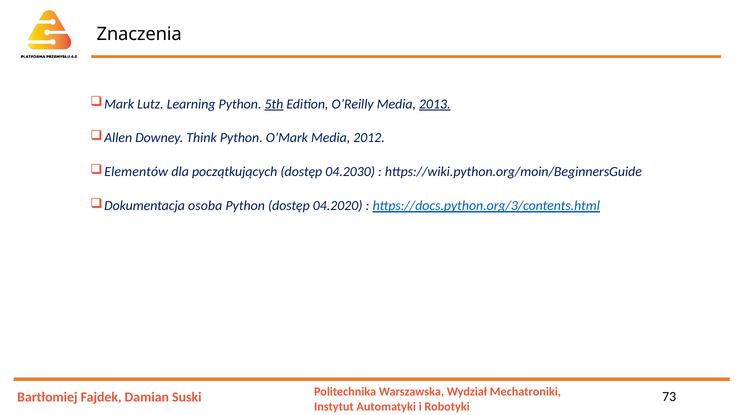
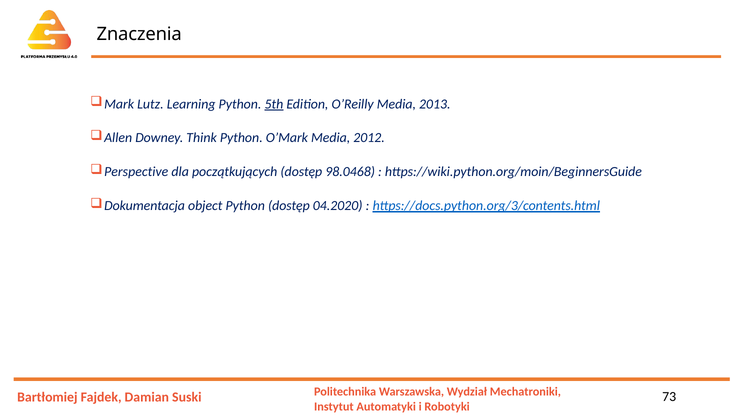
2013 underline: present -> none (435, 104)
Elementów: Elementów -> Perspective (136, 172)
04.2030: 04.2030 -> 98.0468 (350, 172)
osoba: osoba -> object (205, 205)
